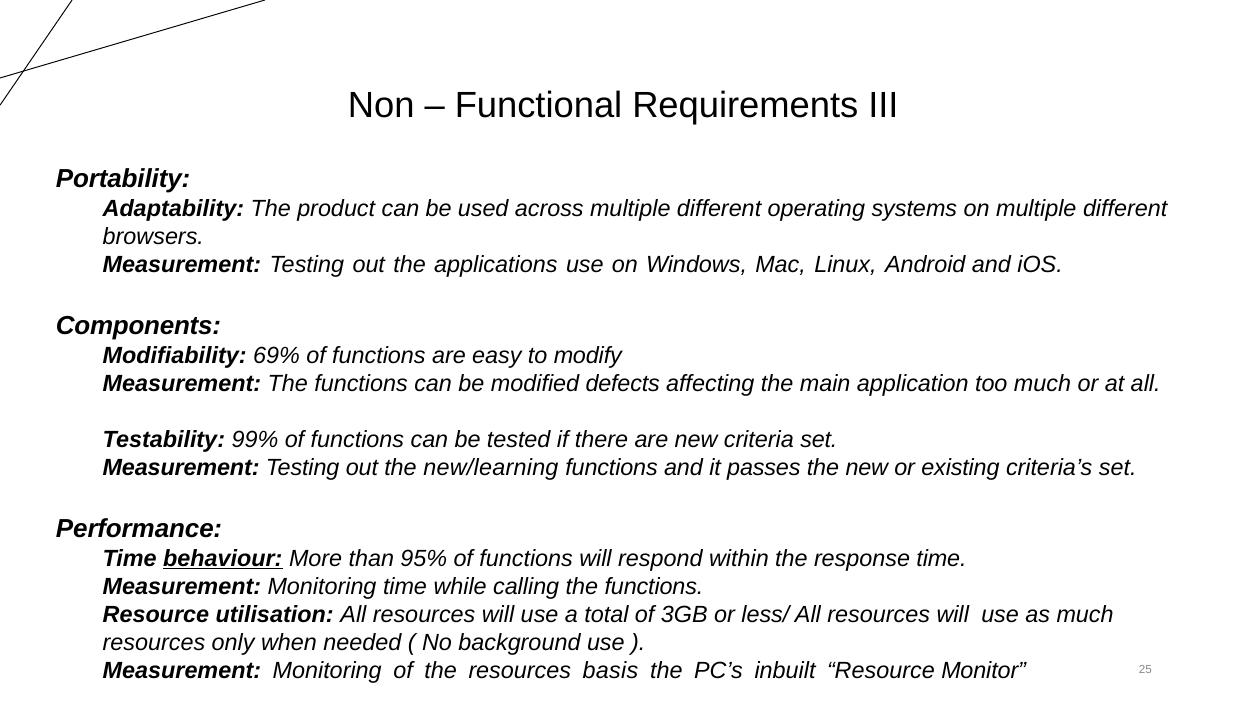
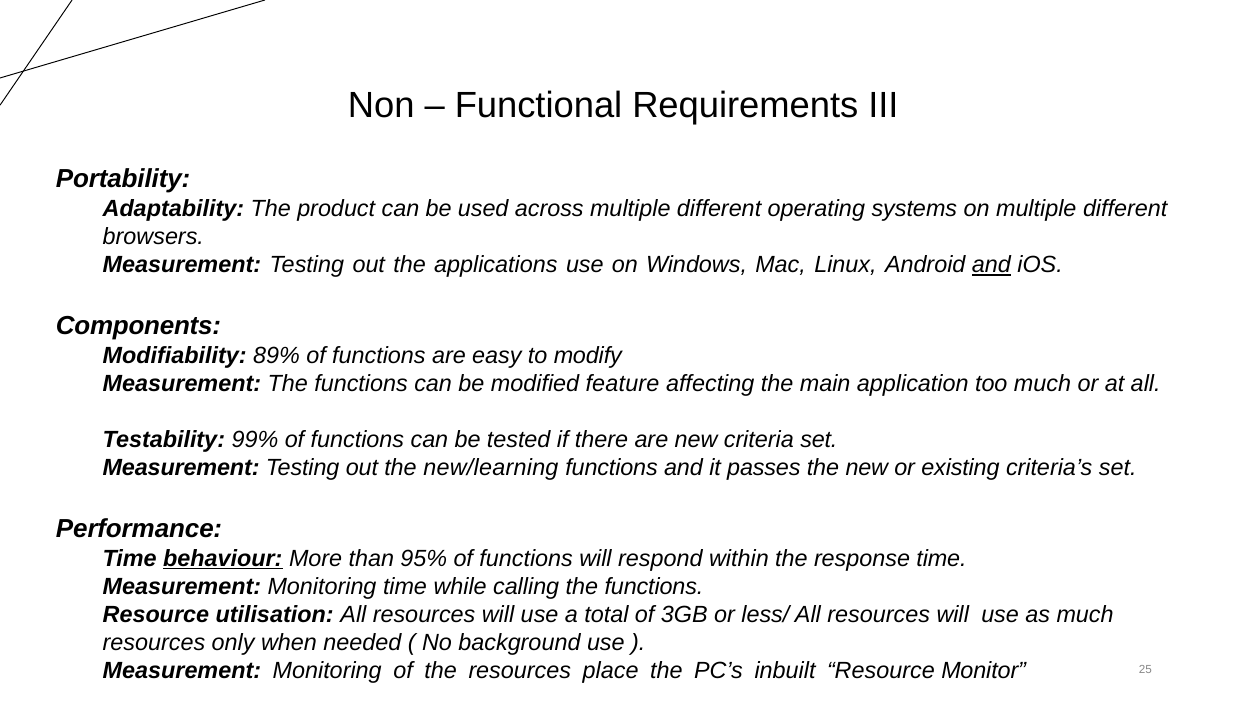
and underline: none -> present (991, 265)
69%: 69% -> 89% (277, 355)
defects: defects -> feature (622, 383)
basis: basis -> place (611, 670)
